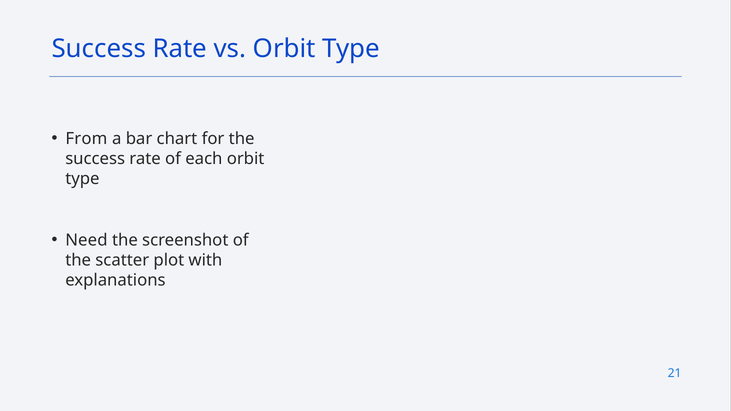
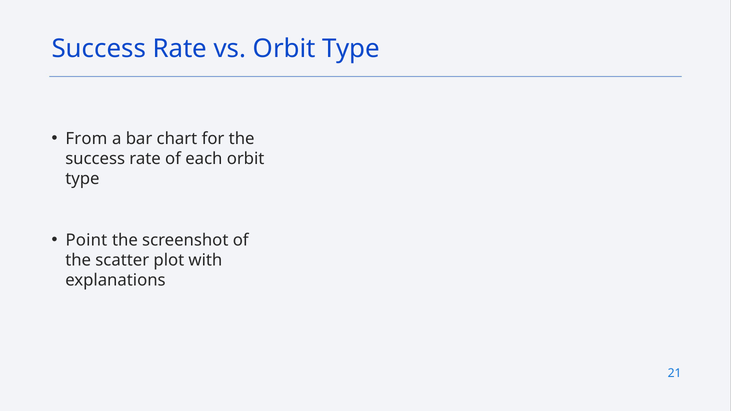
Need: Need -> Point (86, 240)
